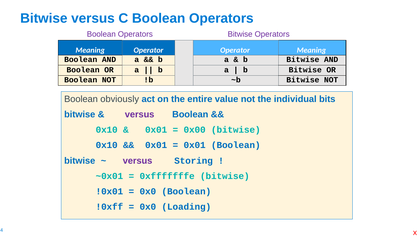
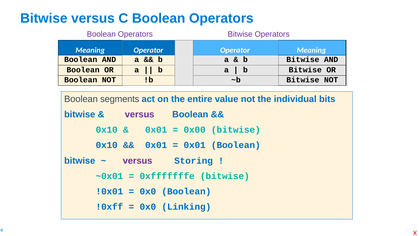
obviously: obviously -> segments (120, 99)
Loading: Loading -> Linking (186, 207)
